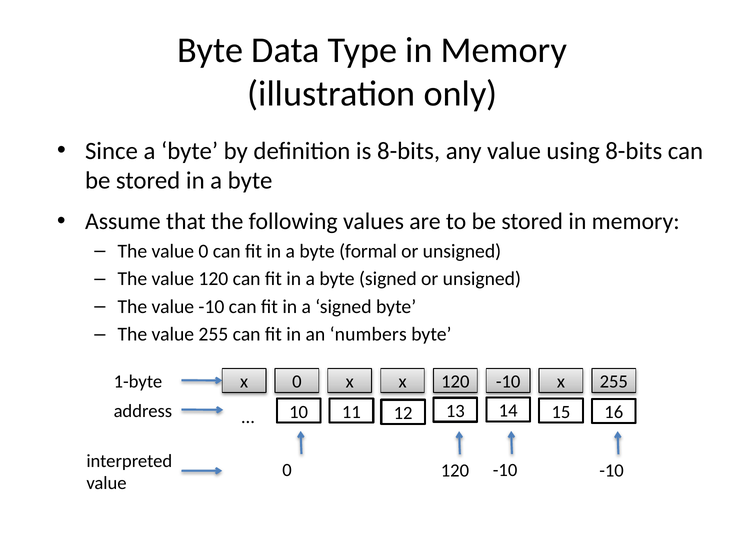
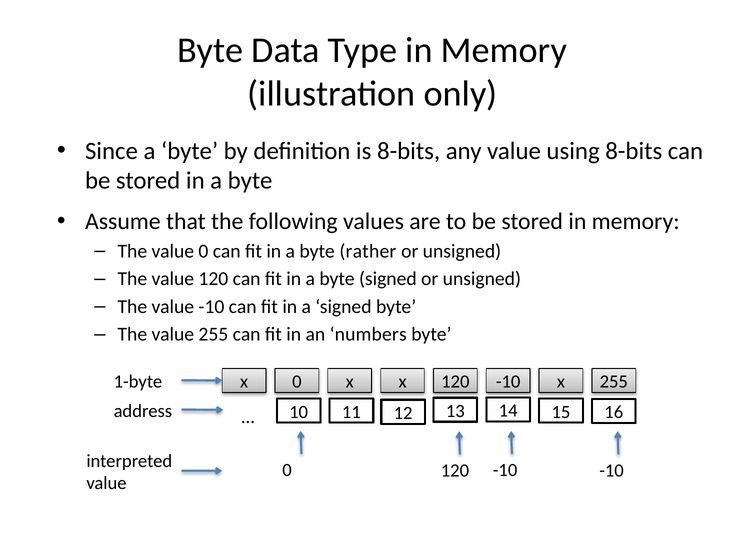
formal: formal -> rather (368, 251)
